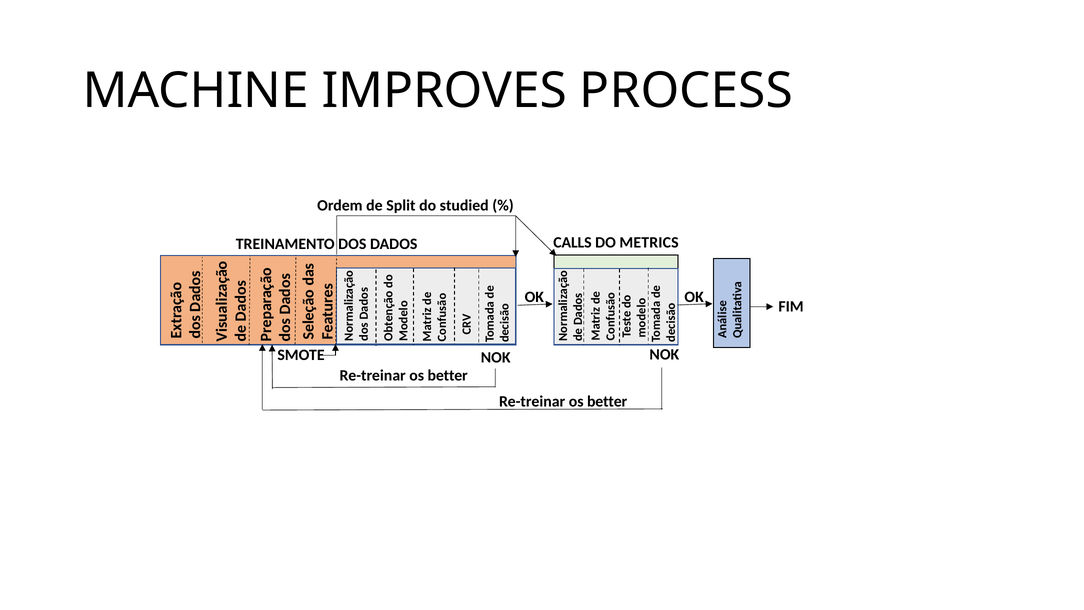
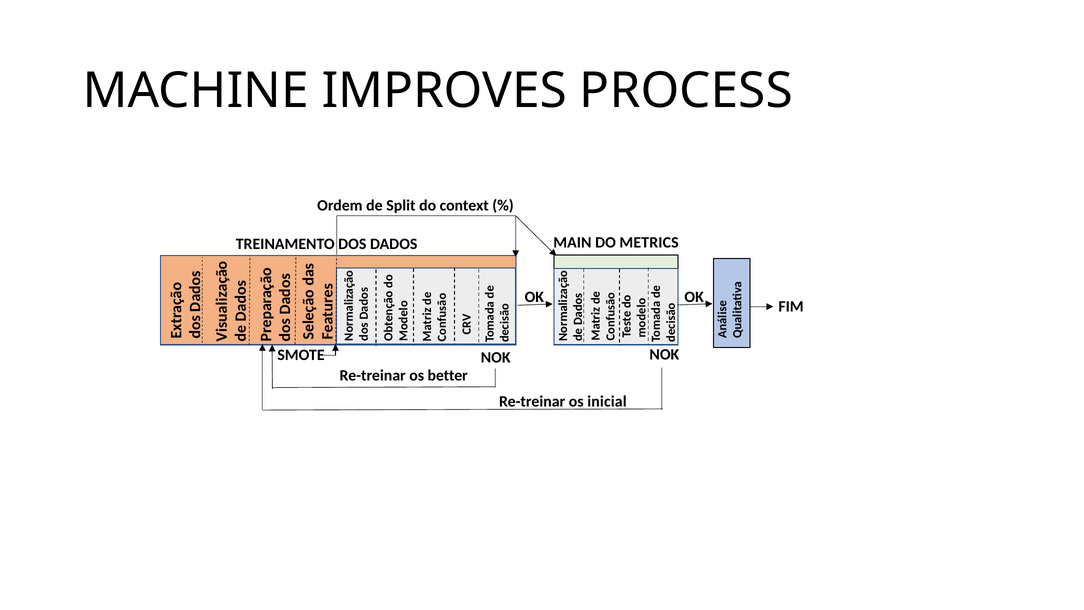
studied: studied -> context (464, 205)
CALLS: CALLS -> MAIN (572, 243)
better: better -> inicial (607, 401)
